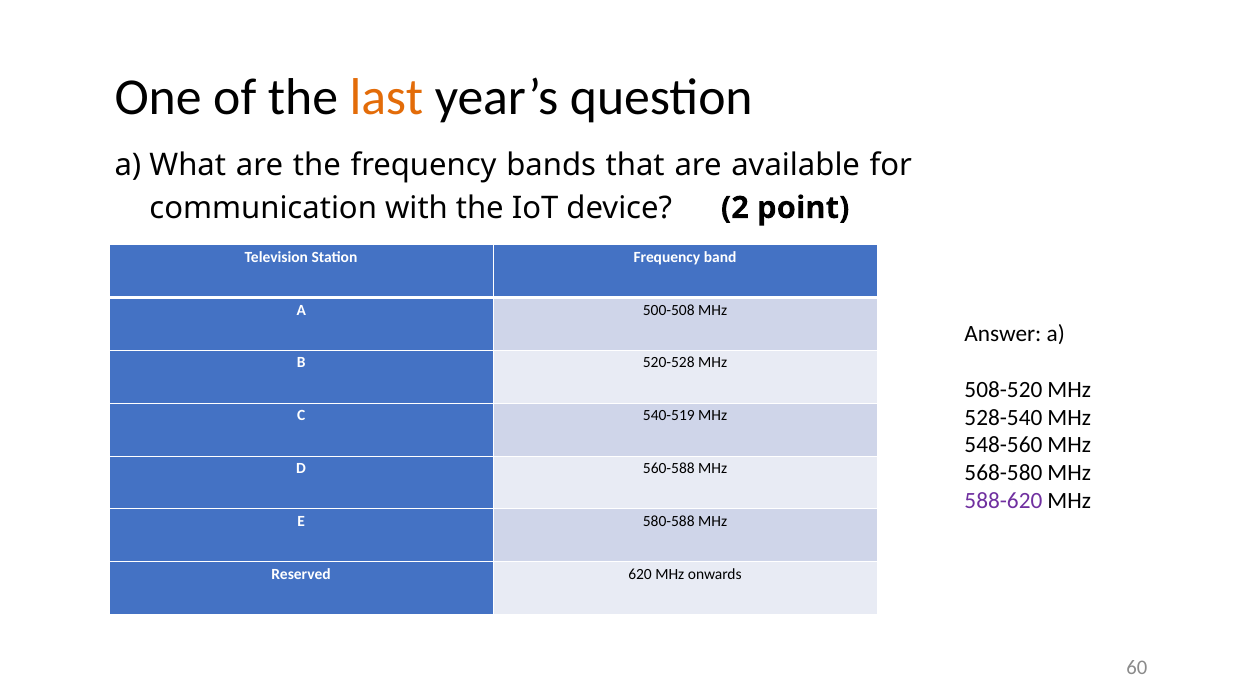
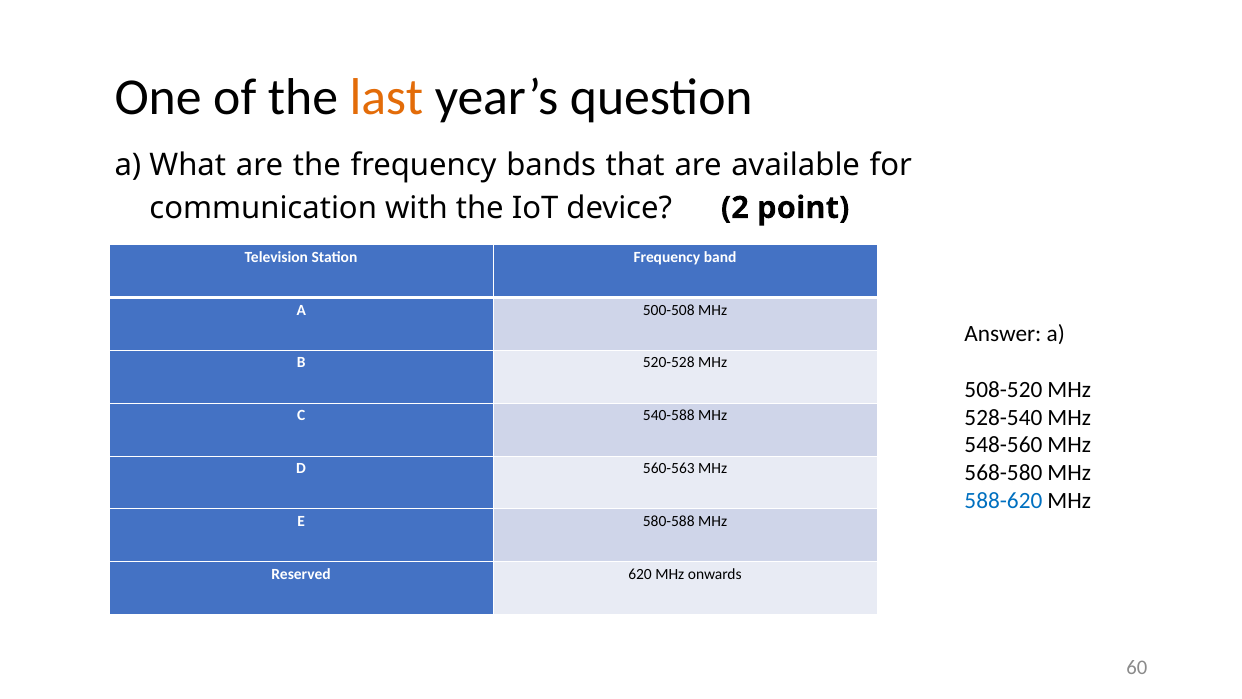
540-519: 540-519 -> 540-588 (669, 415)
560-588: 560-588 -> 560-563 (669, 468)
588-620 colour: purple -> blue (1003, 501)
